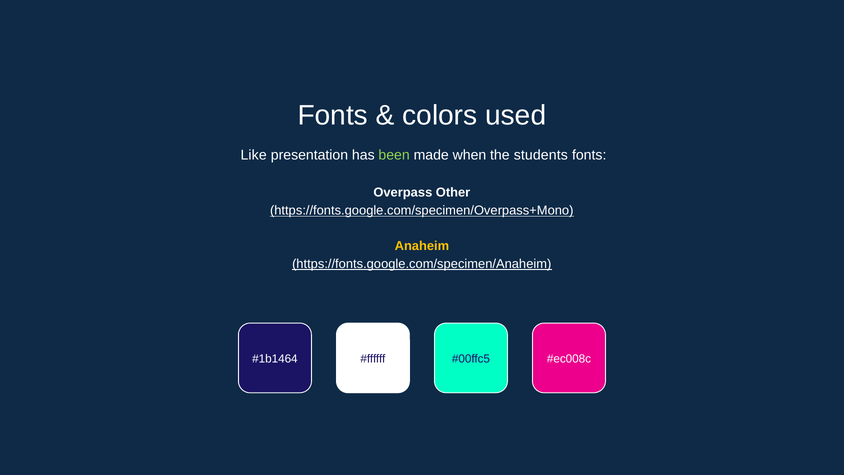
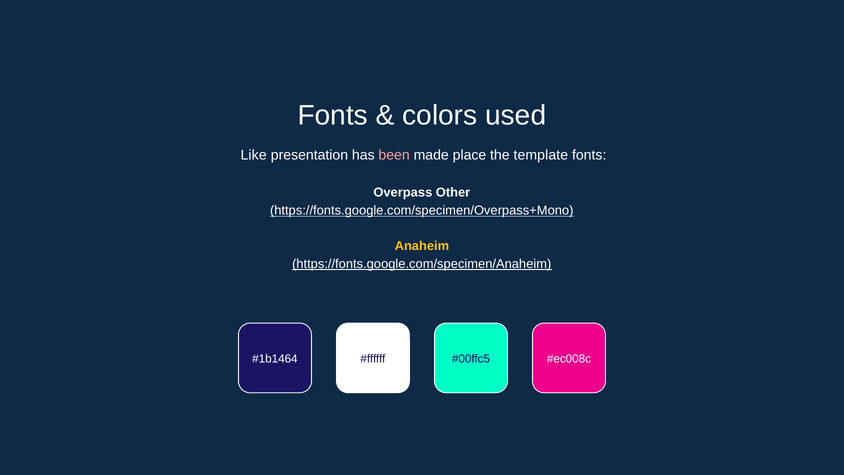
been colour: light green -> pink (394, 155)
when: when -> place (470, 155)
students: students -> template (541, 155)
